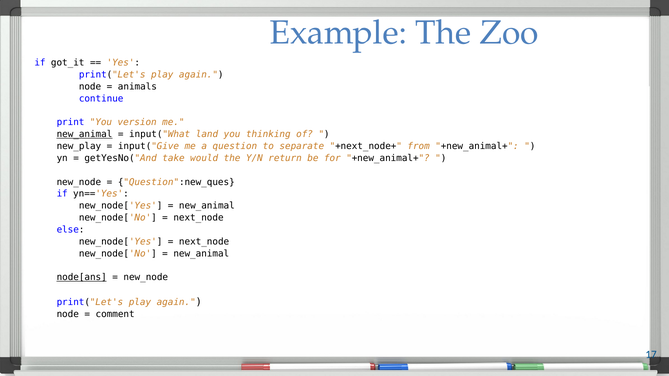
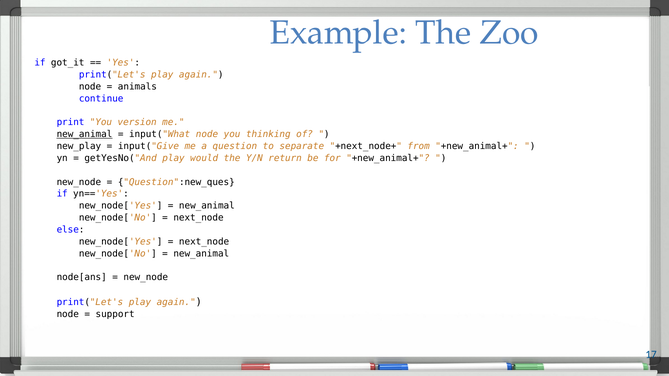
input("What land: land -> node (207, 134)
getYesNo("And take: take -> play (174, 158)
node[ans underline: present -> none (82, 278)
comment: comment -> support (115, 315)
